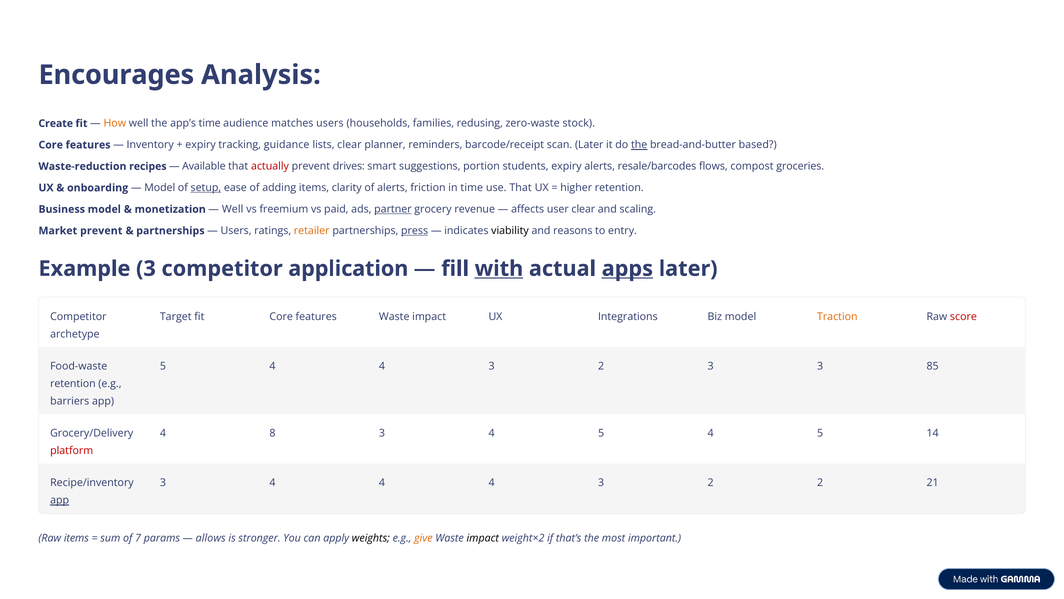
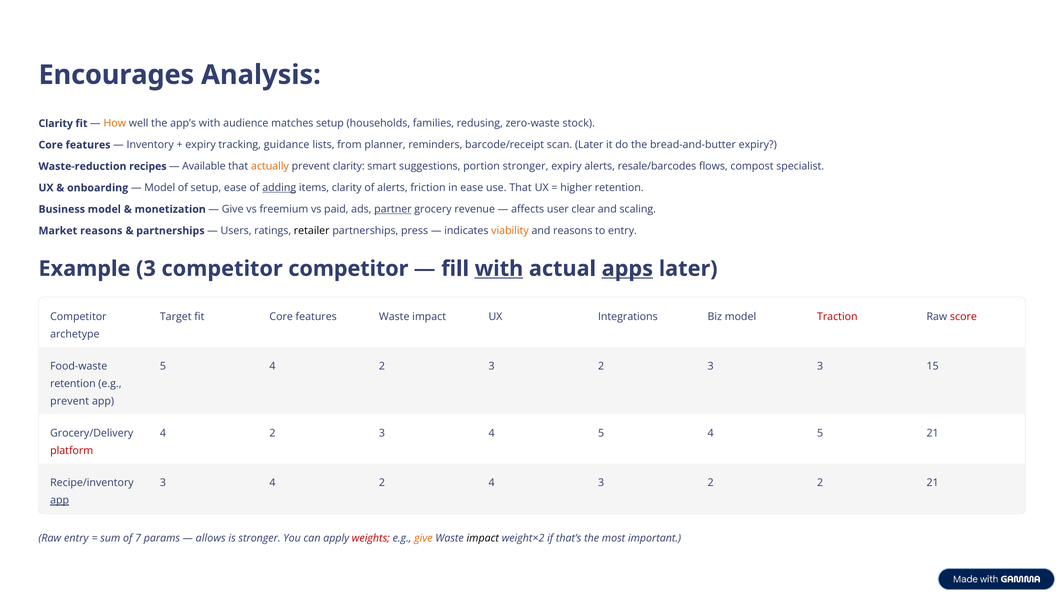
Create: Create -> Clarity (56, 123)
app’s time: time -> with (210, 123)
matches users: users -> setup (330, 123)
lists clear: clear -> from (349, 145)
the underline: present -> none (639, 145)
bread-and-butter based: based -> expiry (758, 145)
actually colour: red -> orange (270, 166)
prevent drives: drives -> clarity (349, 166)
portion students: students -> stronger (526, 166)
groceries: groceries -> specialist (800, 166)
setup underline: present -> none (206, 188)
adding underline: none -> present (279, 188)
in time: time -> ease (472, 188)
Well: Well -> Give (233, 209)
Market prevent: prevent -> reasons (101, 231)
retailer colour: orange -> black (312, 231)
press underline: present -> none (415, 231)
viability colour: black -> orange (510, 231)
competitor application: application -> competitor (348, 268)
Traction colour: orange -> red (837, 316)
5 4 4: 4 -> 2 (382, 366)
85: 85 -> 15 (933, 366)
barriers: barriers -> prevent (70, 401)
8: 8 -> 2 (273, 433)
5 14: 14 -> 21 (933, 433)
3 4 4: 4 -> 2 (382, 482)
Raw items: items -> entry (76, 538)
weights colour: black -> red (371, 538)
